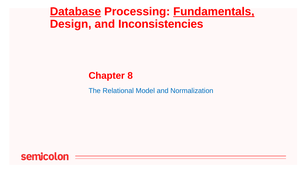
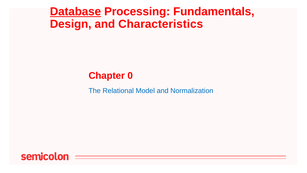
Fundamentals underline: present -> none (214, 12)
Inconsistencies: Inconsistencies -> Characteristics (161, 24)
8: 8 -> 0 (130, 76)
